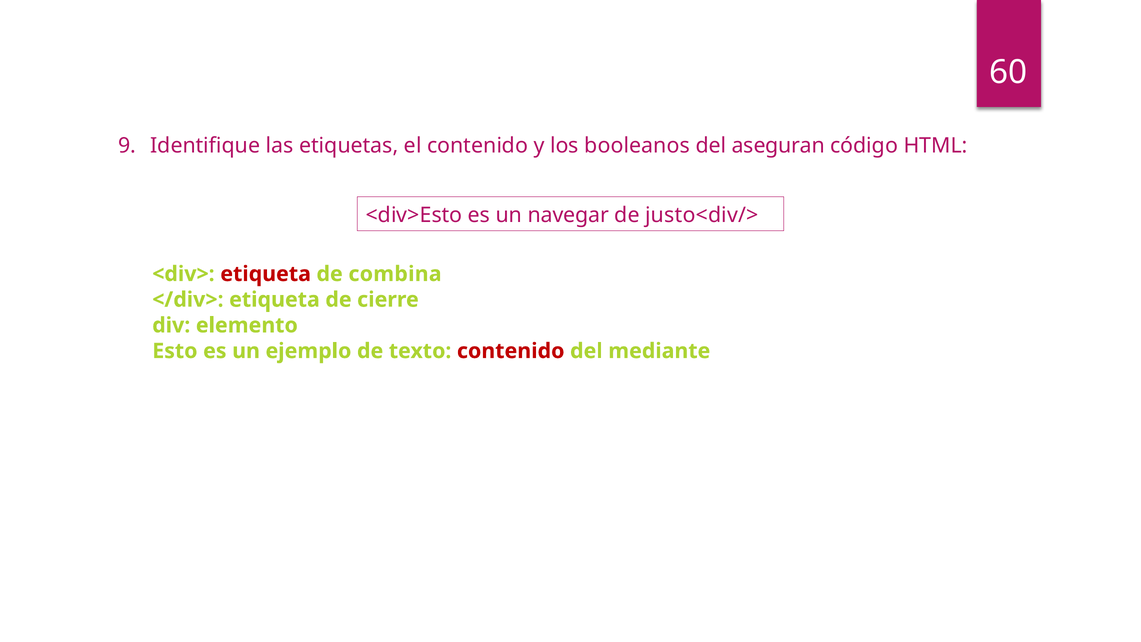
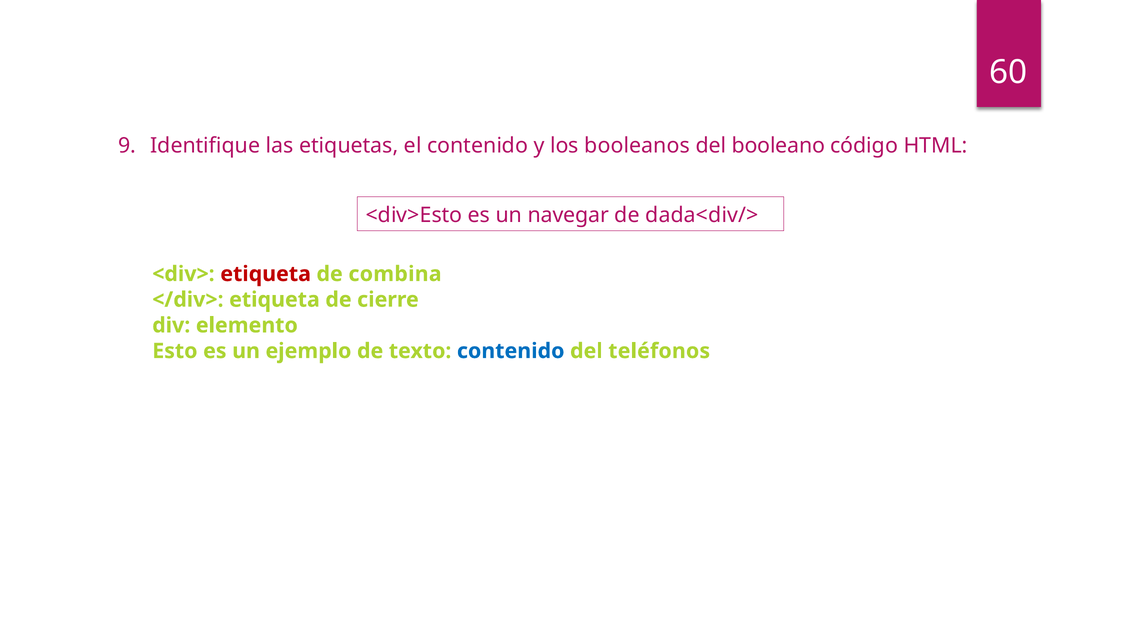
aseguran: aseguran -> booleano (778, 146)
justo<div/>: justo<div/> -> dada<div/> (702, 215)
contenido colour: red -> blue (511, 351)
mediante: mediante -> teléfonos (659, 351)
